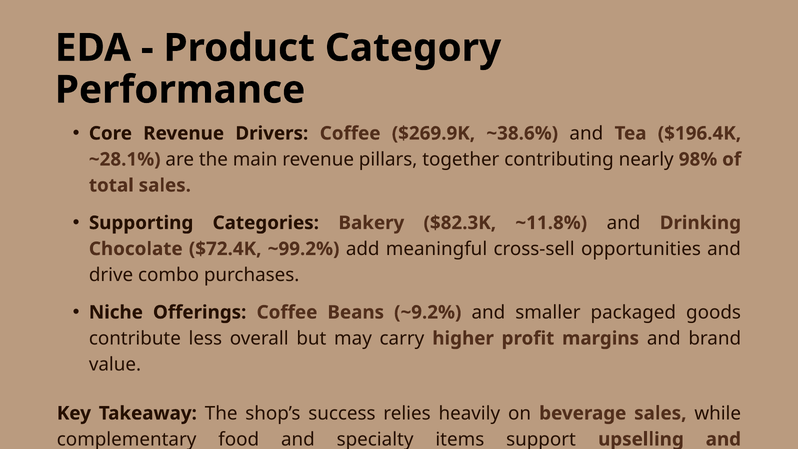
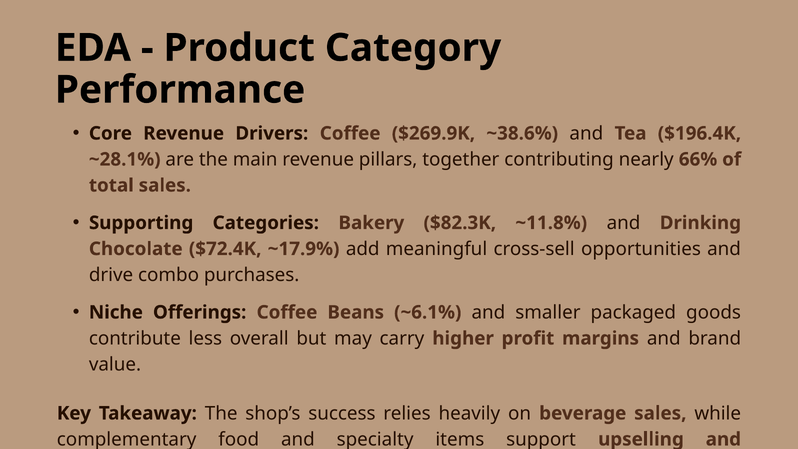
98%: 98% -> 66% (698, 159)
~99.2%: ~99.2% -> ~17.9% (304, 249)
~9.2%: ~9.2% -> ~6.1% (428, 312)
